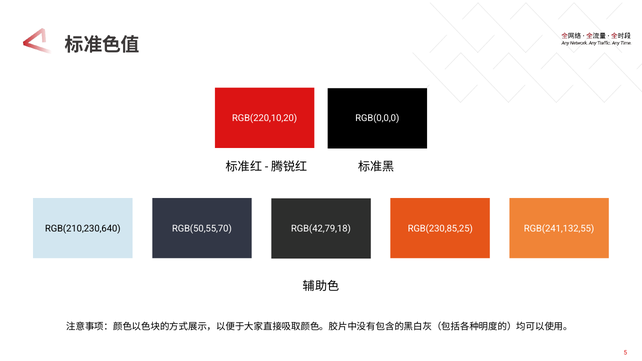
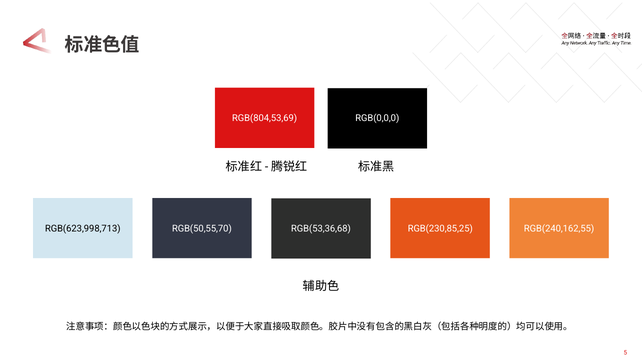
RGB(220,10,20: RGB(220,10,20 -> RGB(804,53,69 (265, 118)
RGB(210,230,640: RGB(210,230,640 -> RGB(623,998,713 (83, 229)
RGB(42,79,18: RGB(42,79,18 -> RGB(53,36,68 (321, 229)
RGB(241,132,55: RGB(241,132,55 -> RGB(240,162,55 (559, 229)
